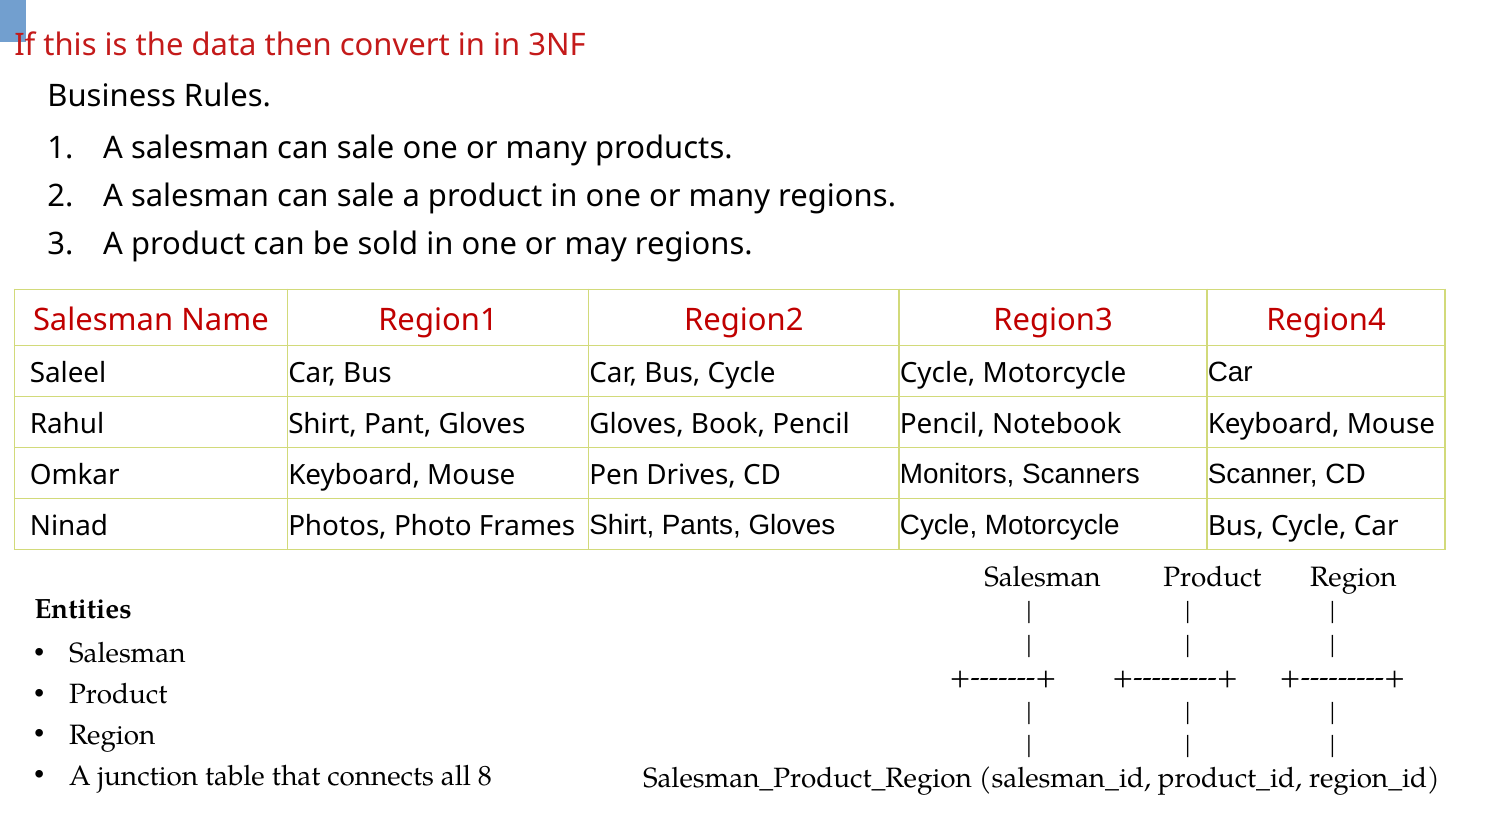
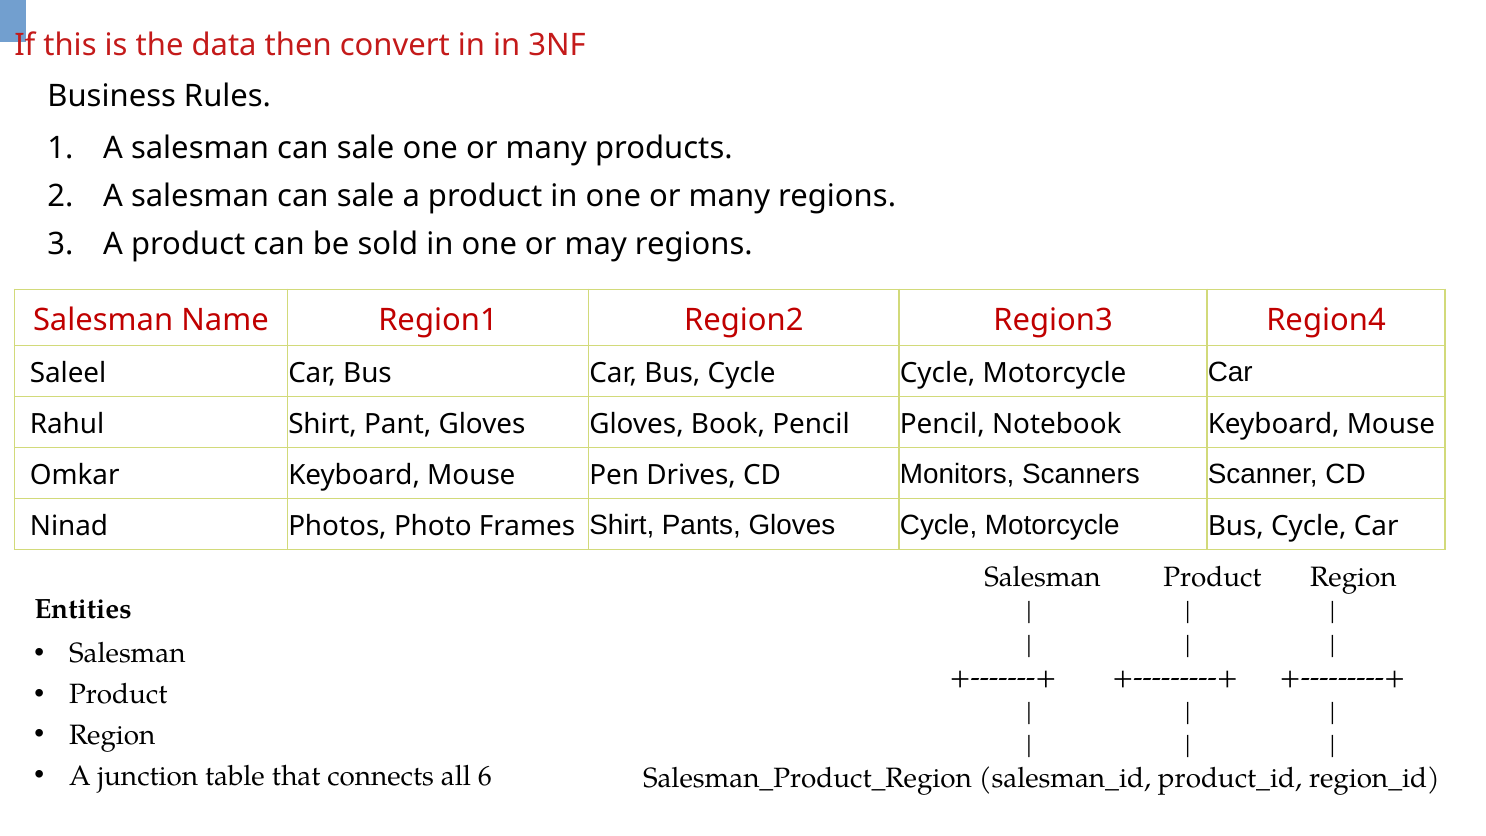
8: 8 -> 6 (485, 776)
